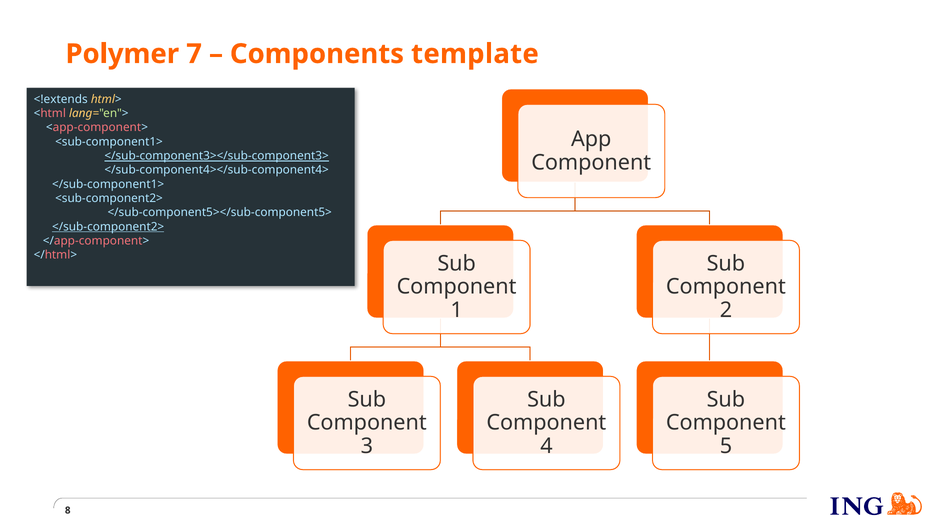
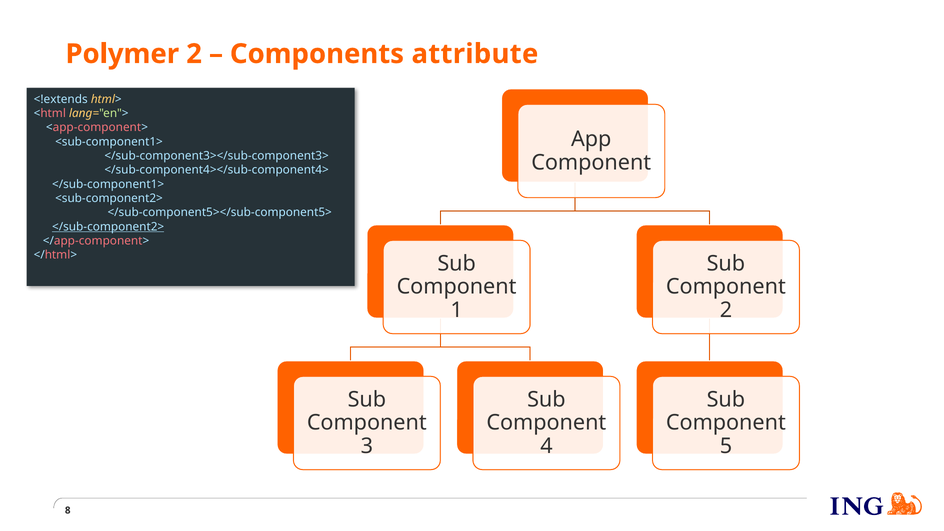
Polymer 7: 7 -> 2 (194, 54)
template: template -> attribute (475, 54)
</sub-component3></sub-component3> underline: present -> none (217, 156)
